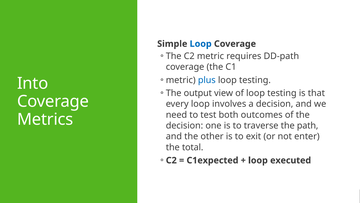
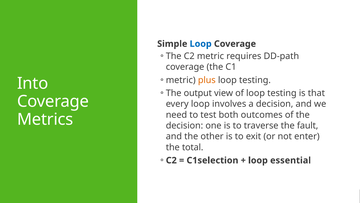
plus colour: blue -> orange (207, 80)
path: path -> fault (308, 125)
C1expected: C1expected -> C1selection (212, 160)
executed: executed -> essential (291, 160)
